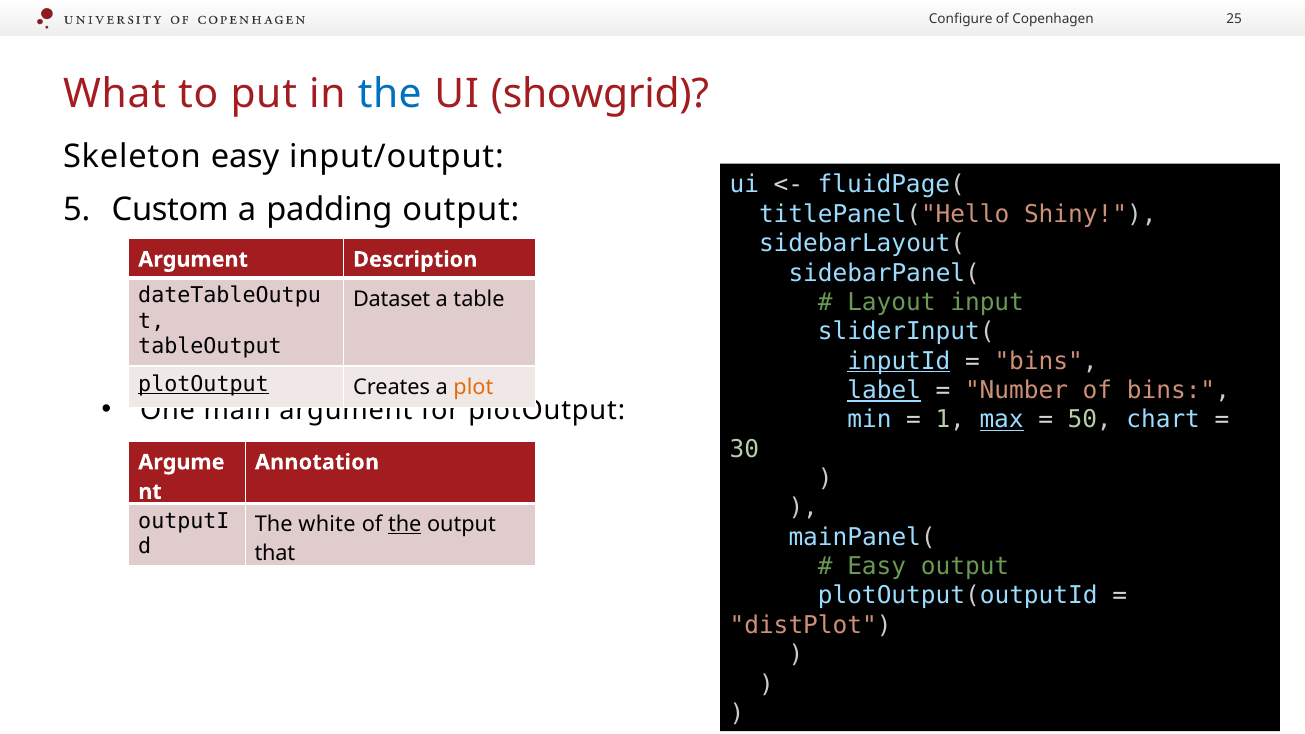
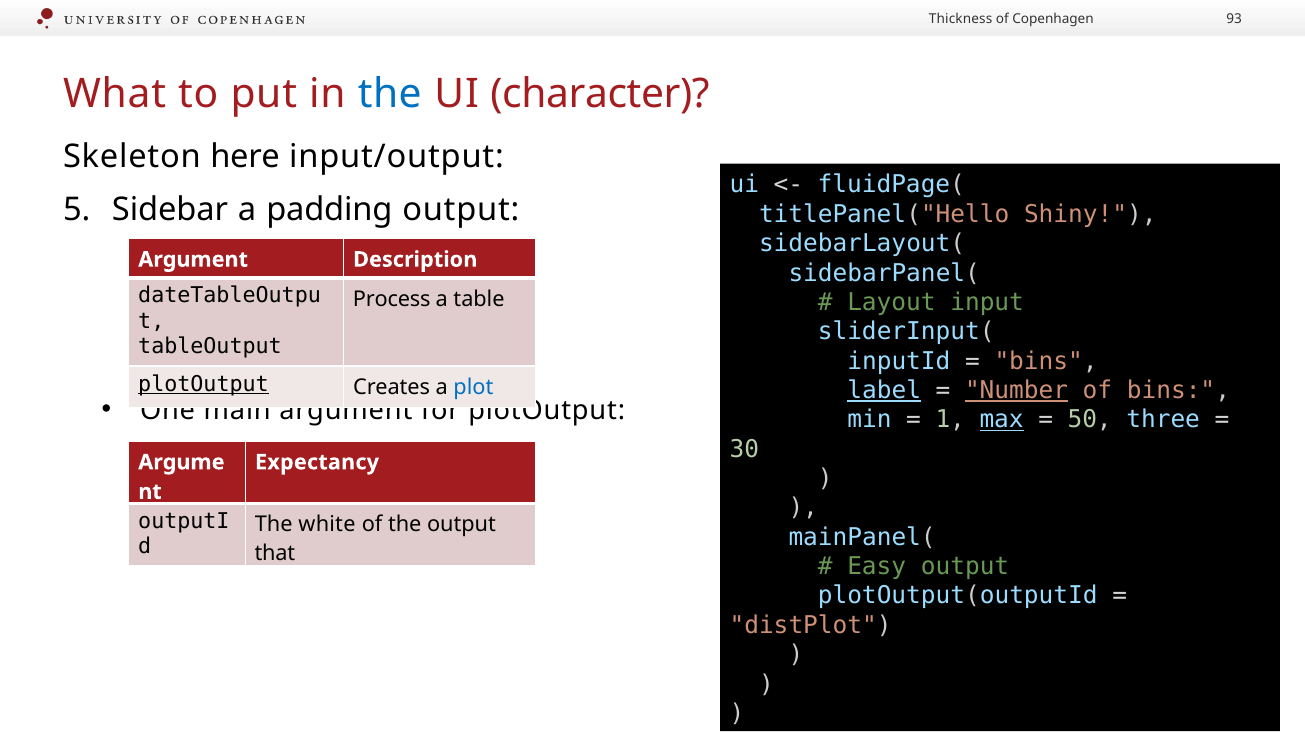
Configure: Configure -> Thickness (961, 19)
25: 25 -> 93 (1234, 19)
showgrid: showgrid -> character (600, 94)
Skeleton easy: easy -> here (245, 157)
Custom: Custom -> Sidebar (170, 210)
Dataset: Dataset -> Process (392, 299)
inputId underline: present -> none (899, 361)
plot colour: orange -> blue (473, 387)
Number underline: none -> present (1017, 390)
chart: chart -> three (1163, 420)
Annotation: Annotation -> Expectancy (317, 462)
the underline: present -> none (405, 524)
